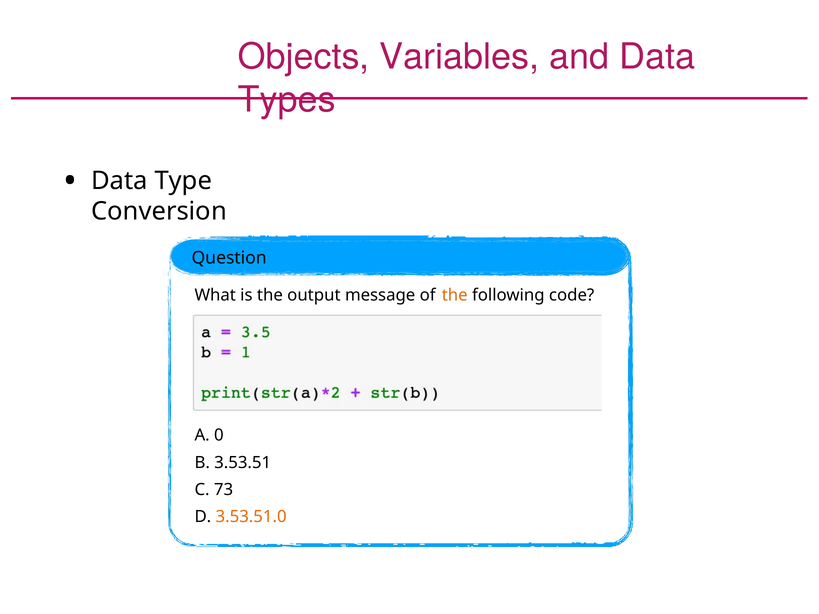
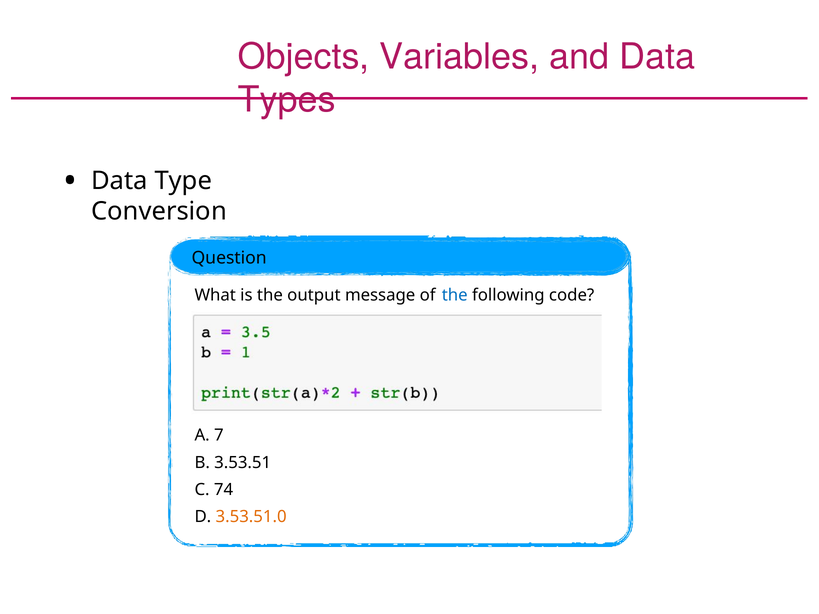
the colour: orange -> blue (455, 296)
0: 0 -> 7 (219, 436)
73: 73 -> 74 (224, 490)
